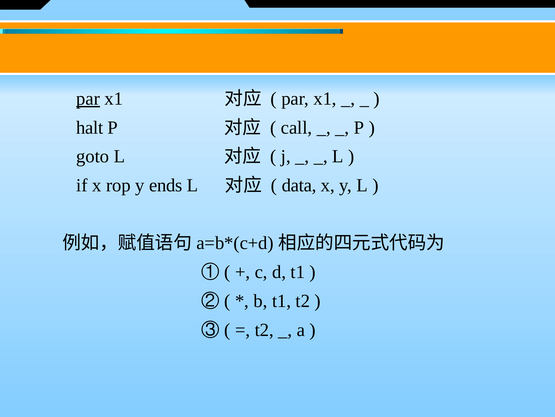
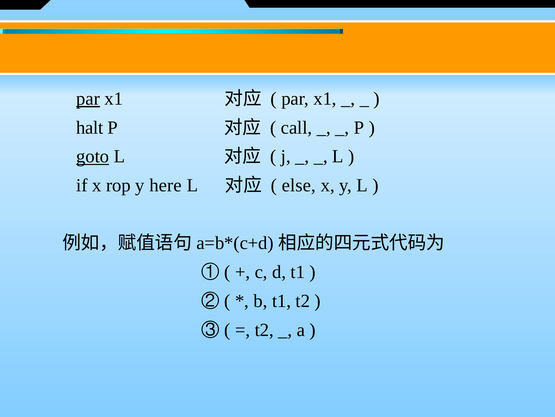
goto underline: none -> present (93, 156)
ends: ends -> here (166, 185)
data: data -> else (299, 185)
